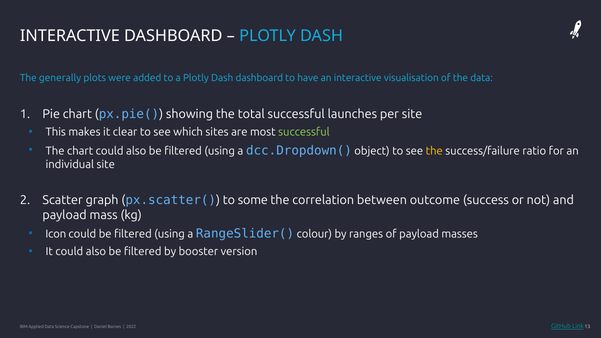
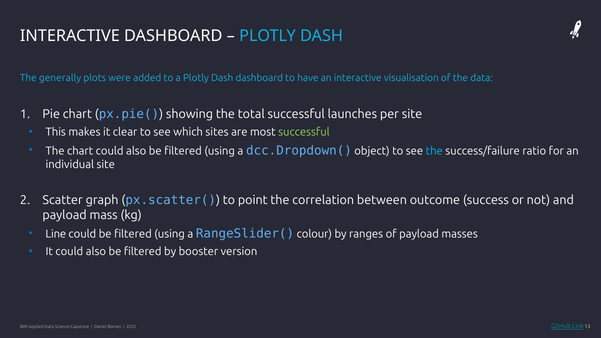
the colour: yellow -> light blue (434, 151)
some: some -> point (253, 200)
Icon: Icon -> Line (56, 234)
